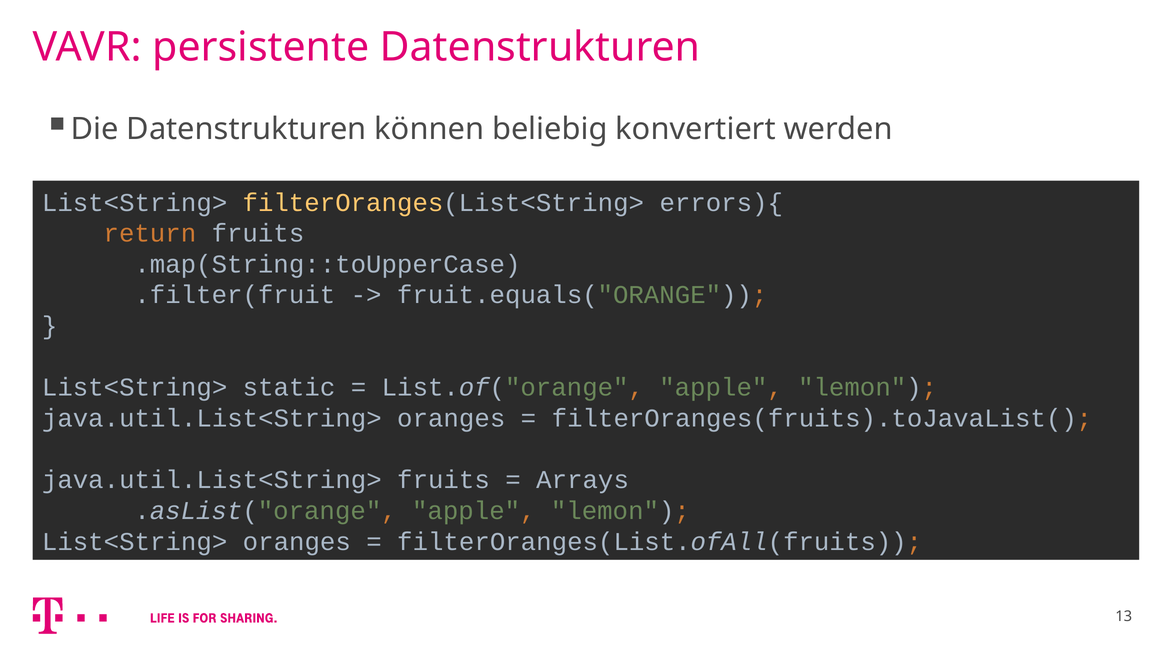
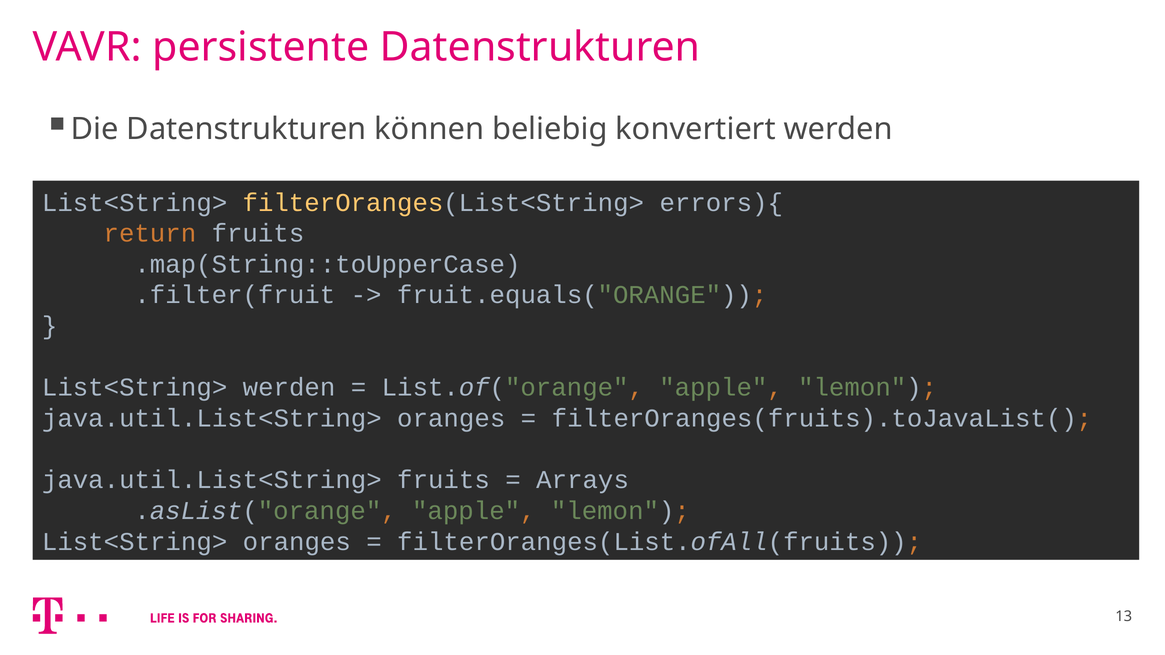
List<String> static: static -> werden (289, 388)
